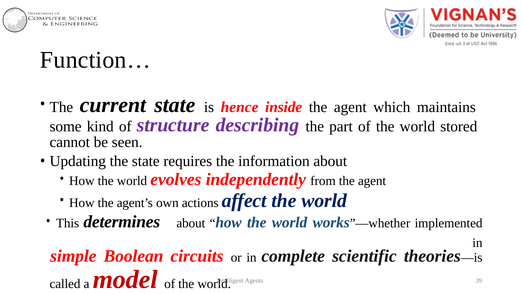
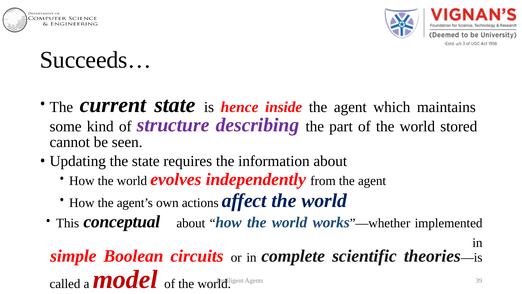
Function…: Function… -> Succeeds… (96, 60)
determines: determines -> conceptual (122, 222)
